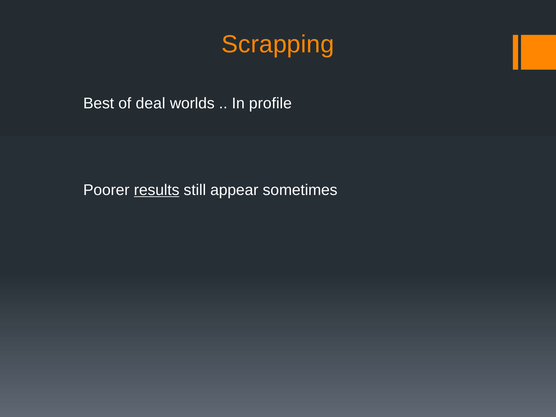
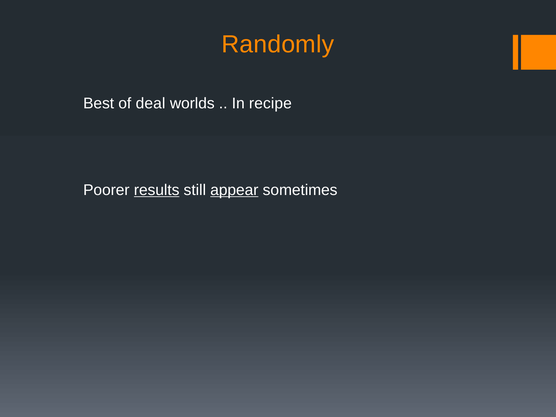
Scrapping: Scrapping -> Randomly (278, 44)
profile: profile -> recipe (270, 103)
appear underline: none -> present (234, 190)
